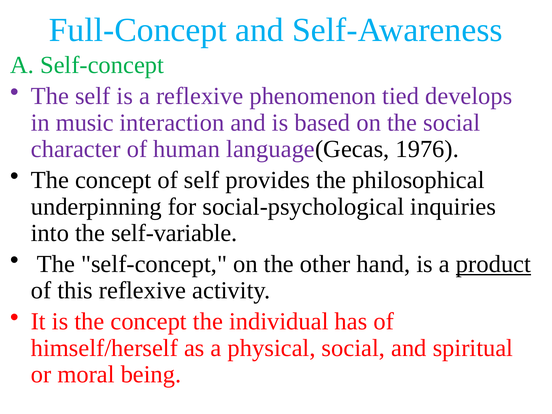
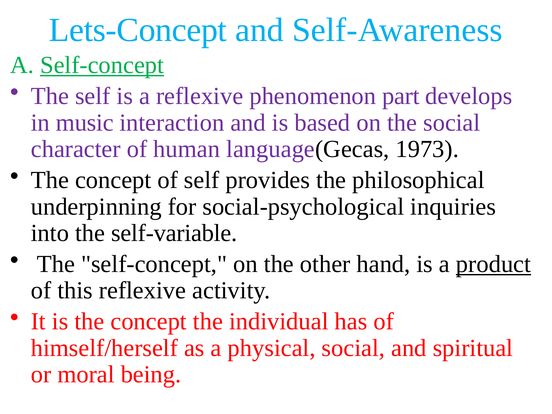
Full-Concept: Full-Concept -> Lets-Concept (138, 30)
Self-concept underline: none -> present (102, 65)
tied: tied -> part (401, 96)
1976: 1976 -> 1973 (427, 149)
